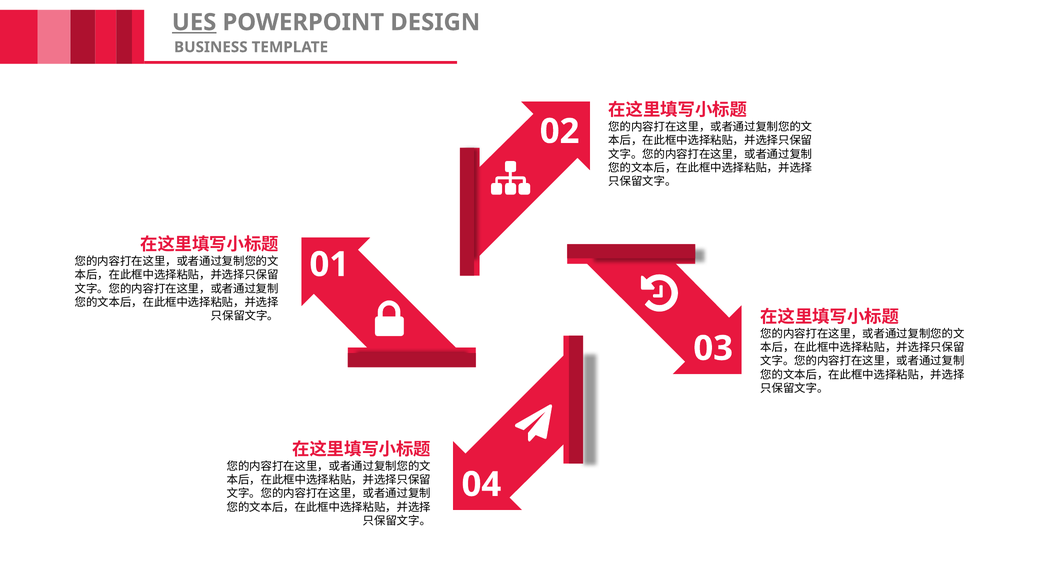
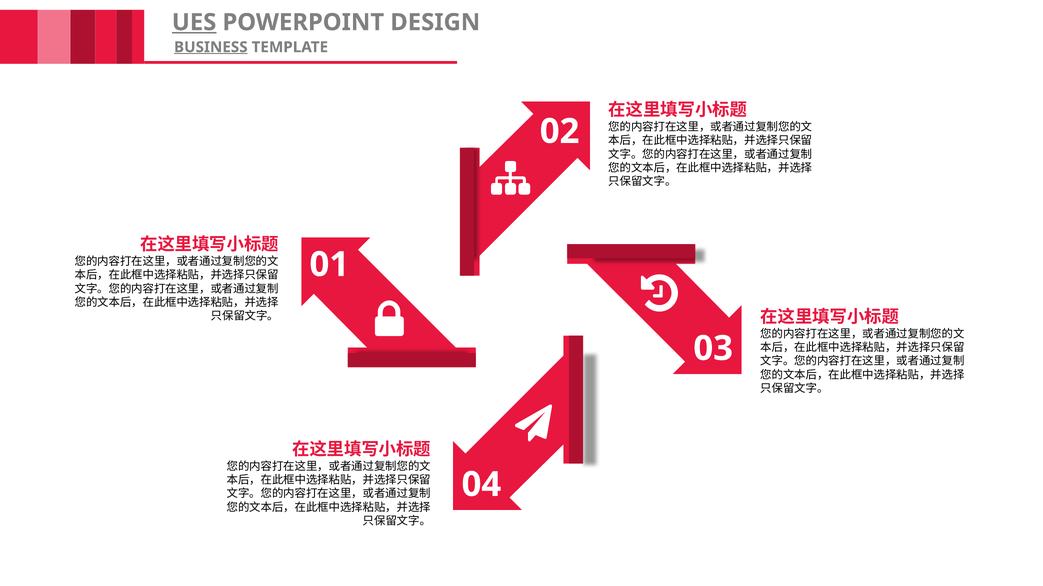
BUSINESS underline: none -> present (211, 47)
